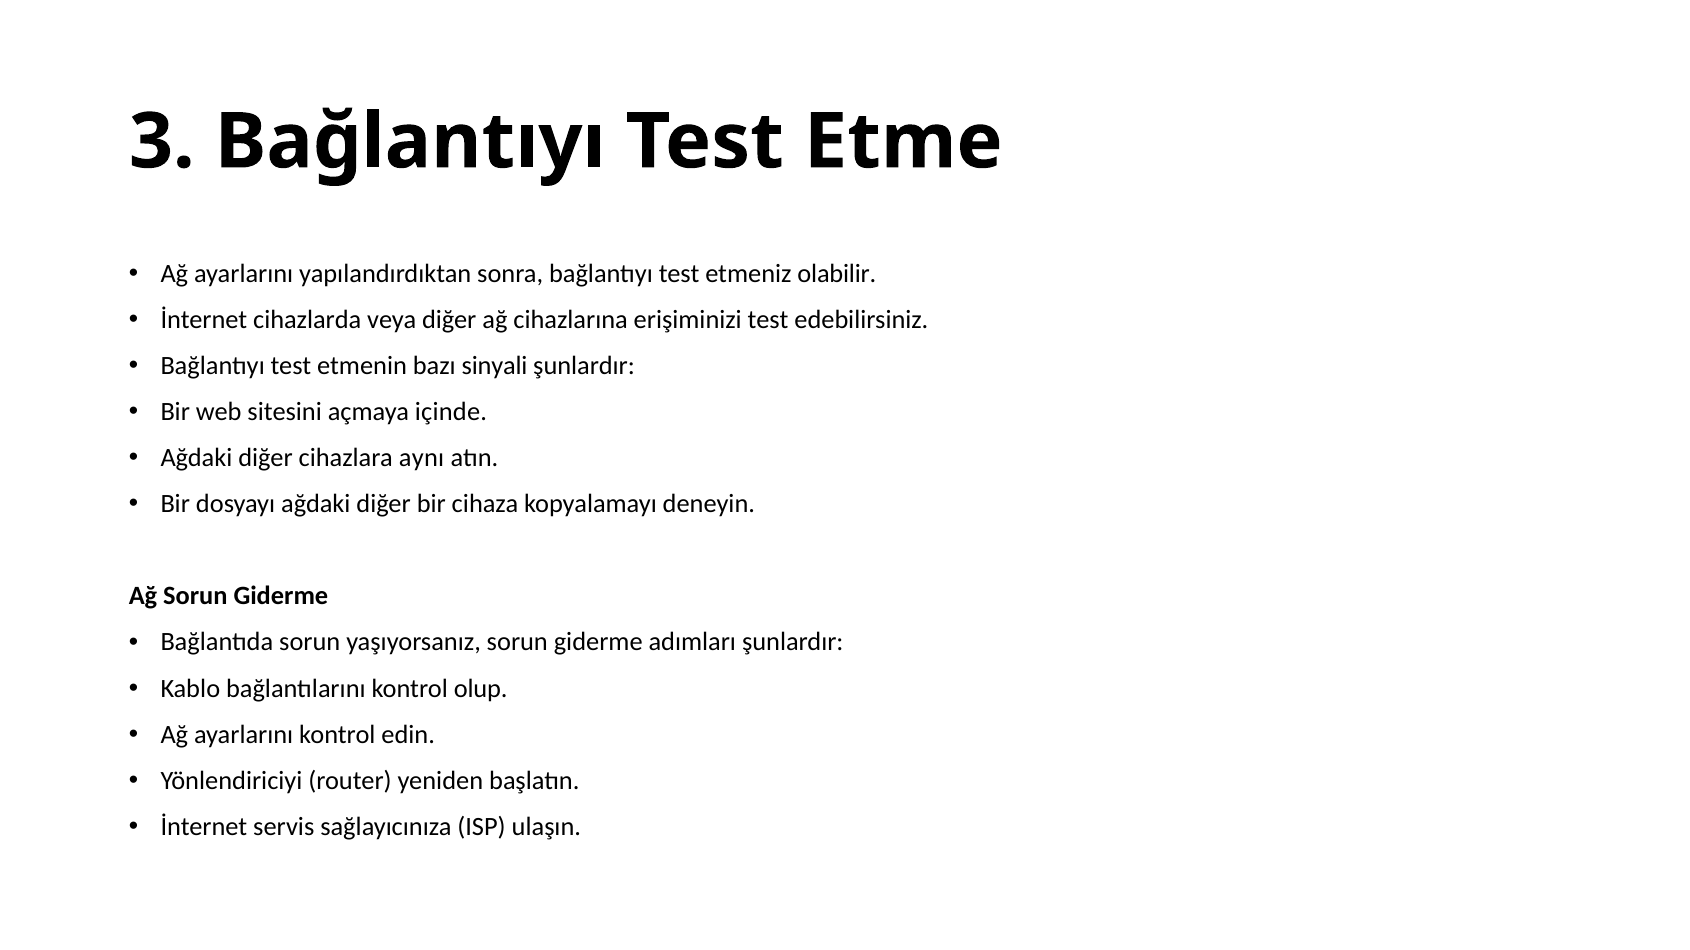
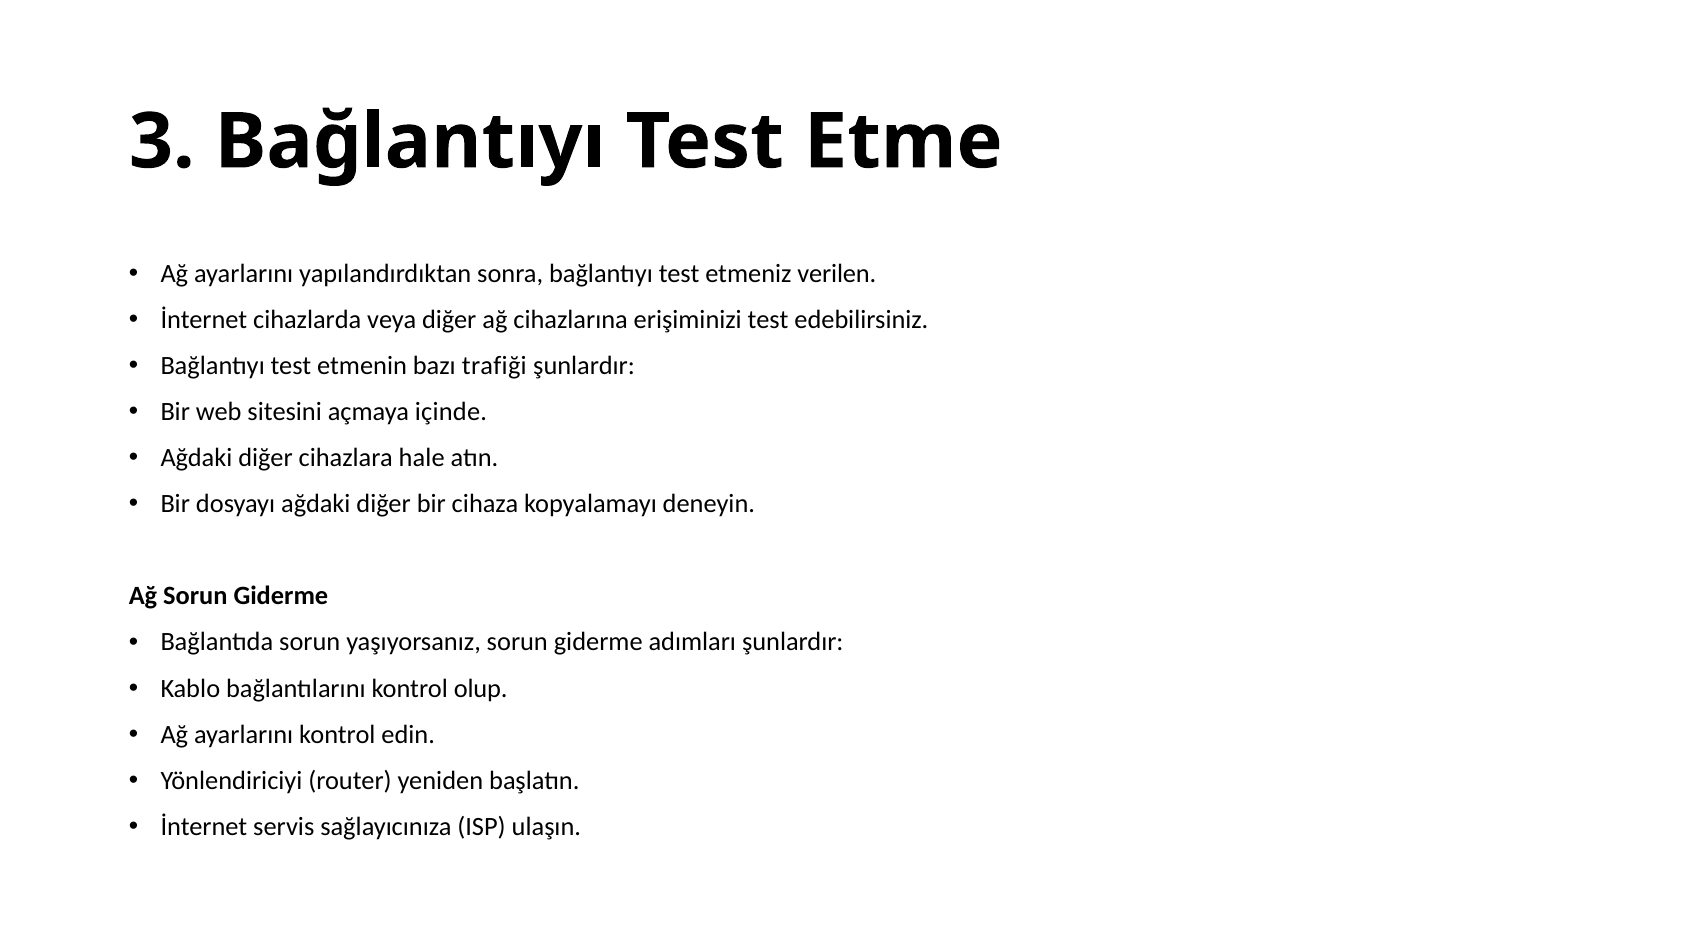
olabilir: olabilir -> verilen (837, 273)
sinyali: sinyali -> trafiği (494, 366)
aynı: aynı -> hale (422, 458)
